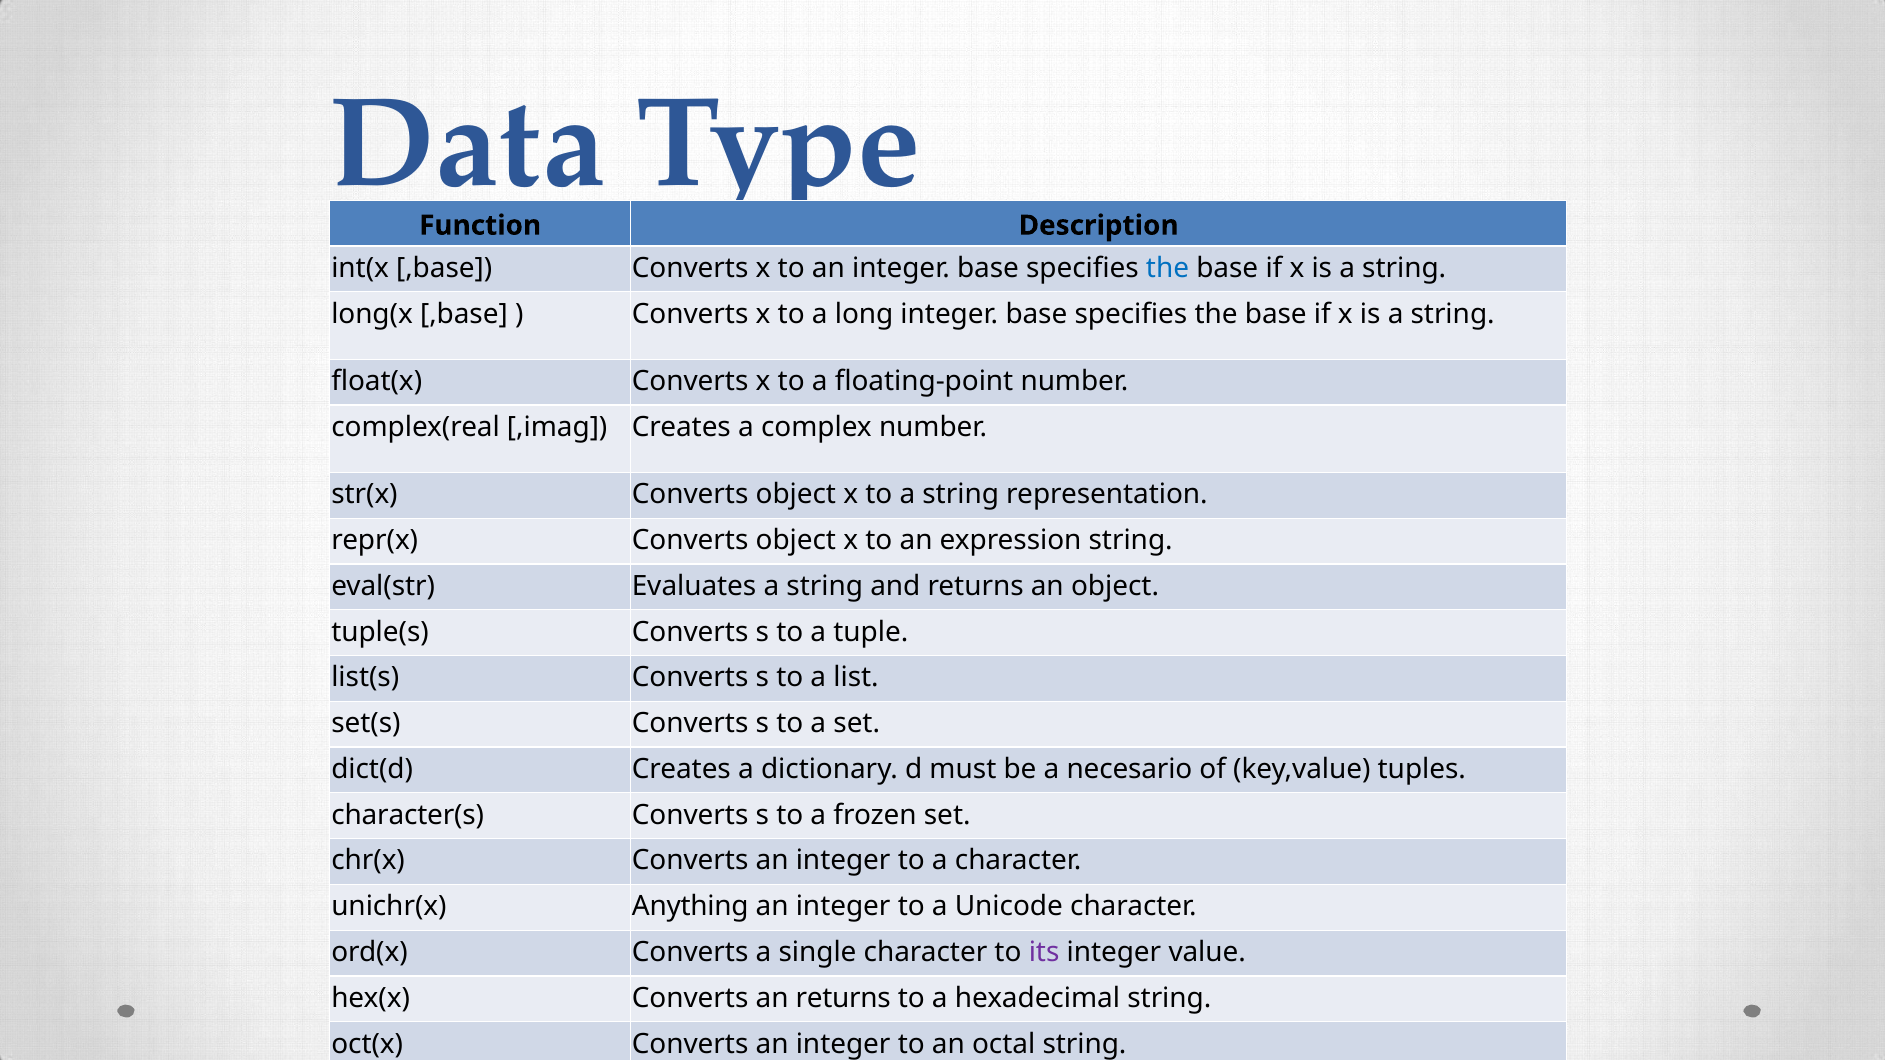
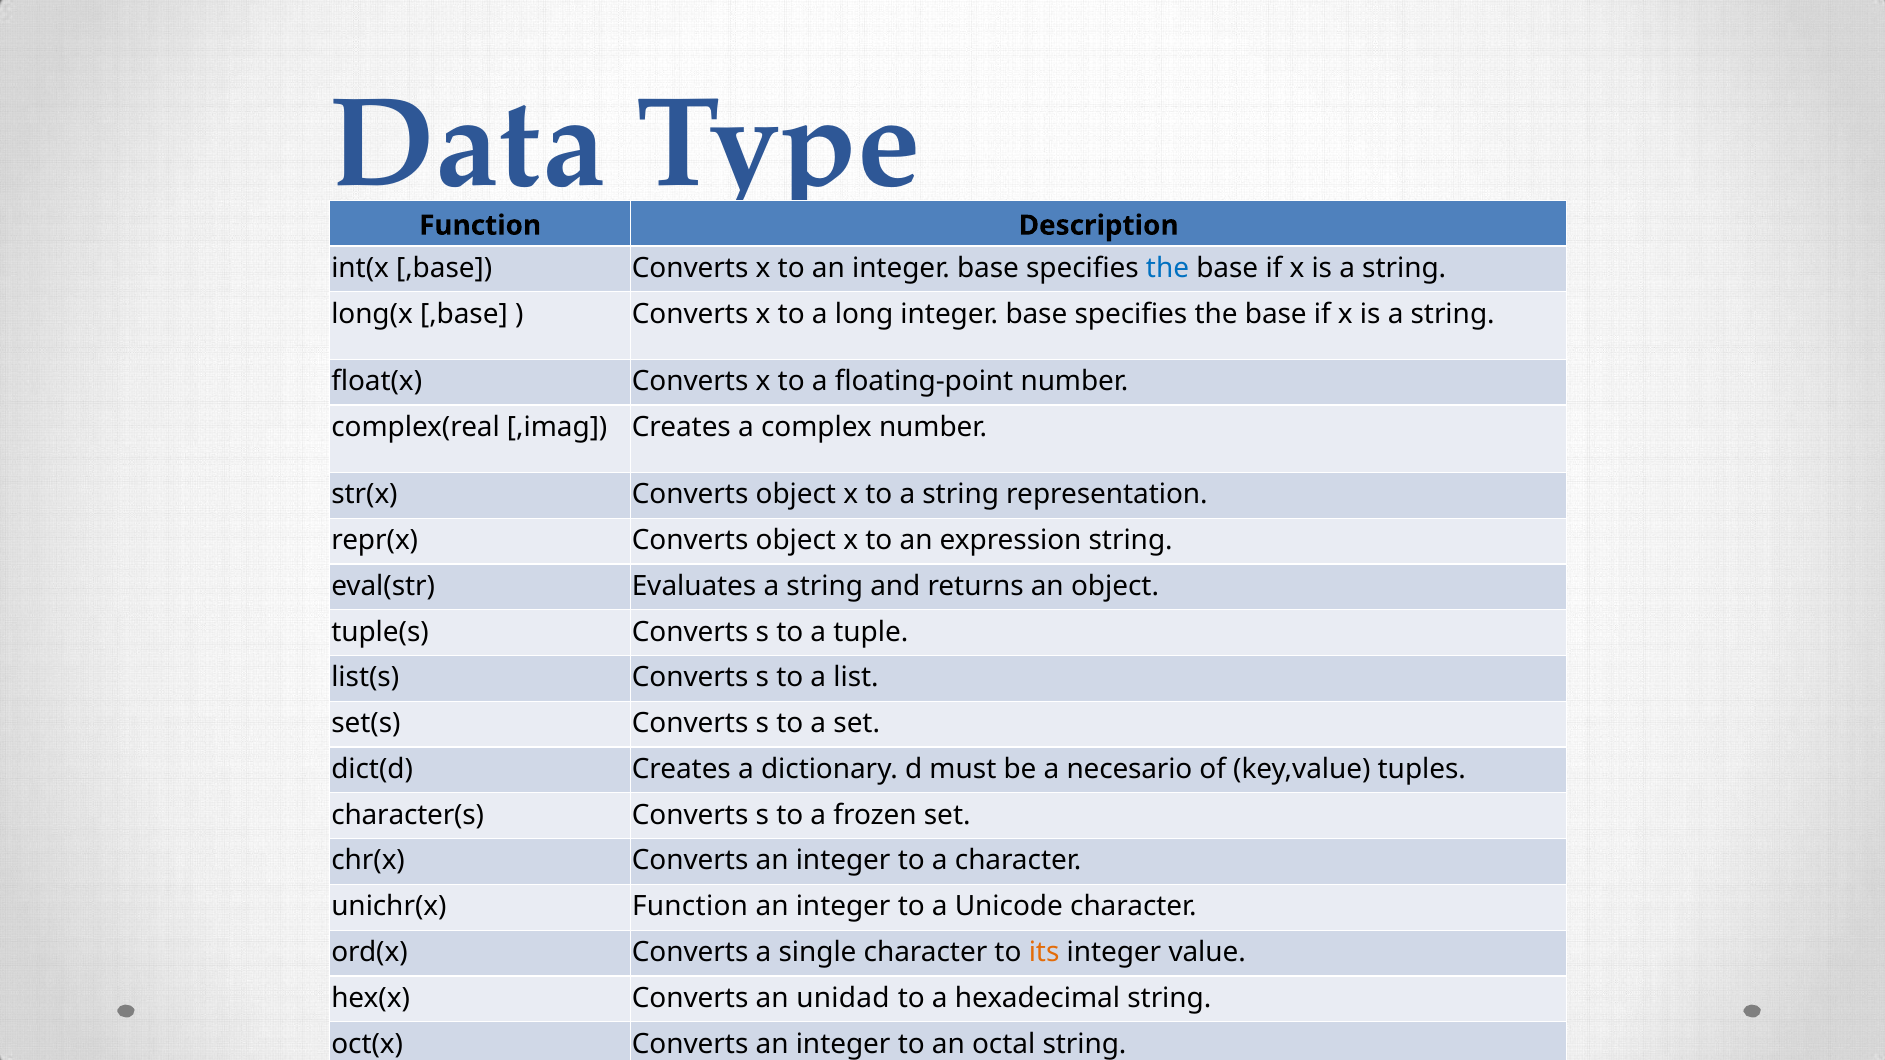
unichr(x Anything: Anything -> Function (690, 907)
its colour: purple -> orange (1044, 953)
an returns: returns -> unidad (843, 998)
